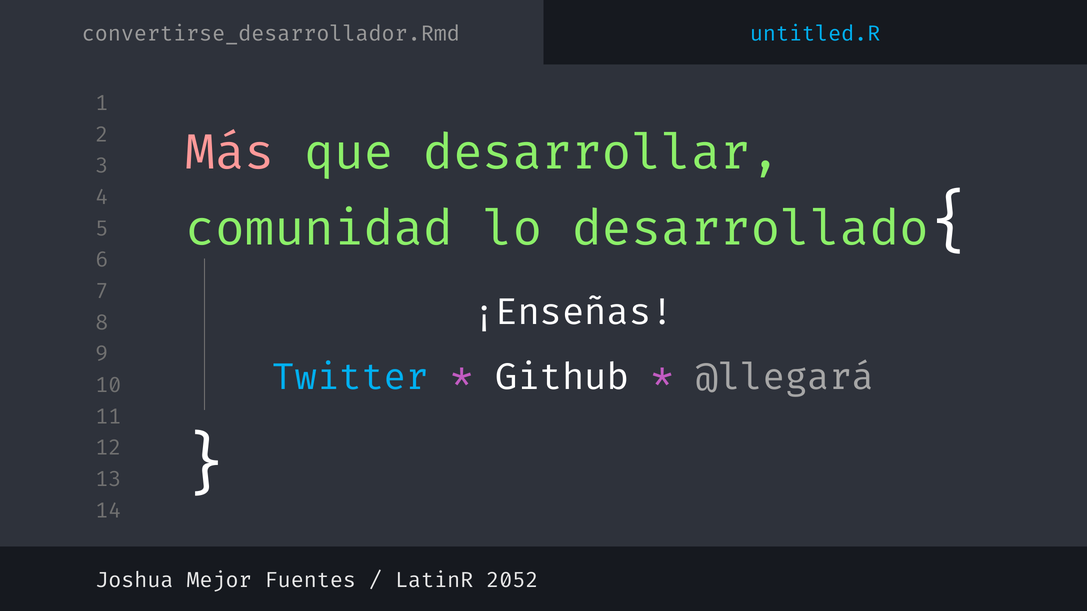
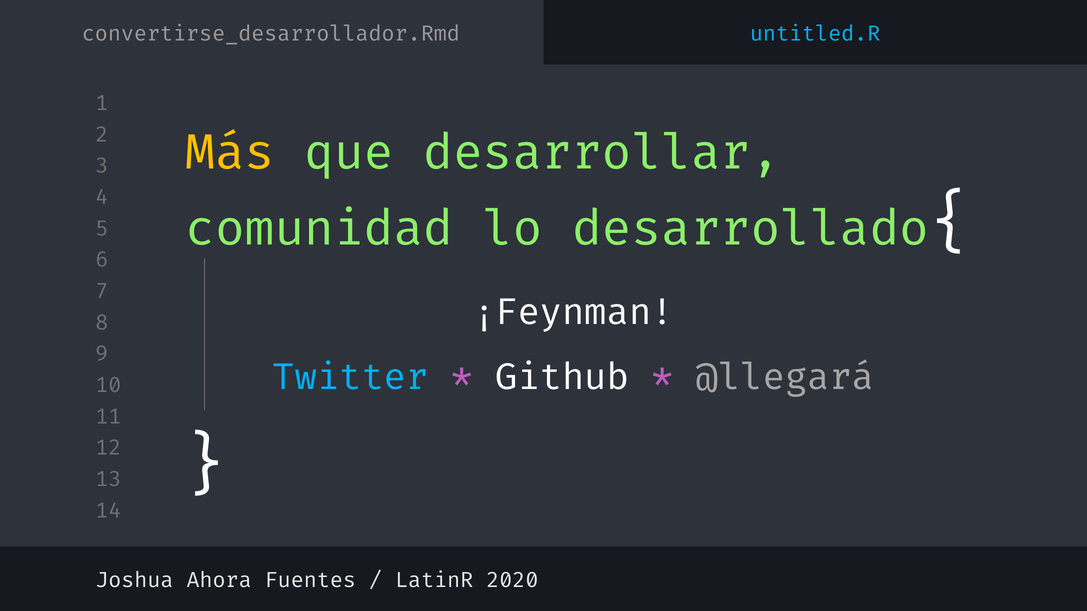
Más colour: pink -> yellow (230, 153)
¡Enseñas: ¡Enseñas -> ¡Feynman (573, 313)
Mejor: Mejor -> Ahora (219, 581)
2052: 2052 -> 2020 (512, 581)
